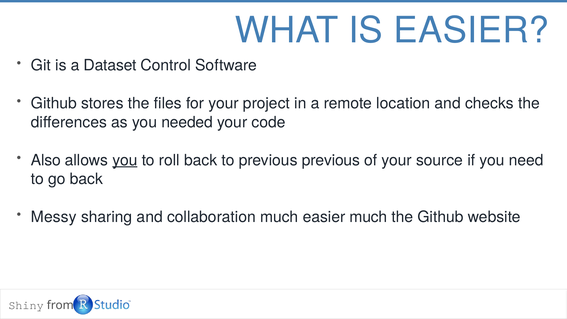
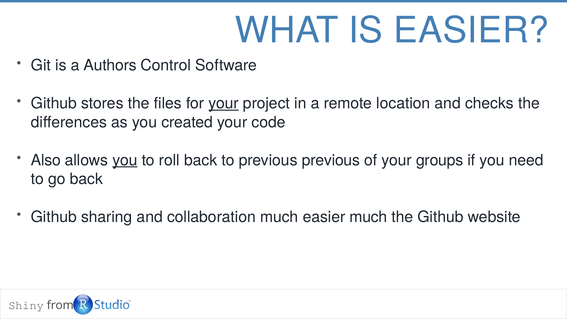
Dataset: Dataset -> Authors (110, 65)
your underline: none -> present (224, 103)
needed: needed -> created (187, 122)
source: source -> groups (440, 160)
Messy: Messy -> Github (54, 217)
